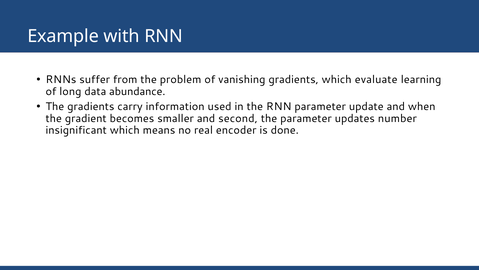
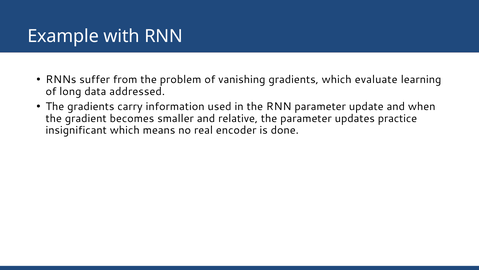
abundance: abundance -> addressed (137, 91)
second: second -> relative (238, 118)
number: number -> practice (397, 118)
